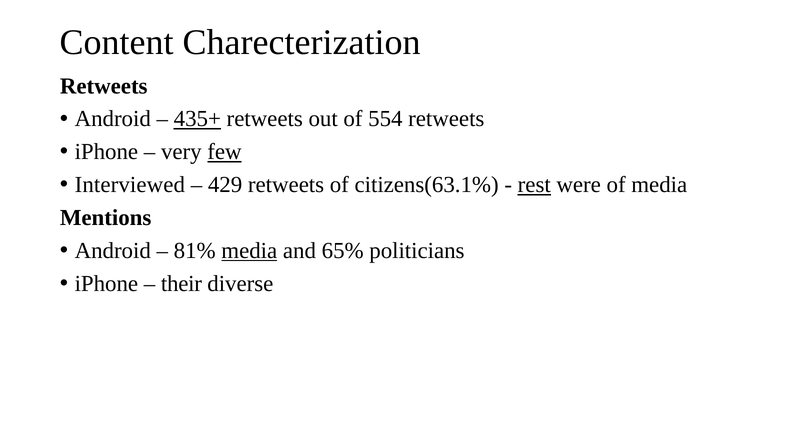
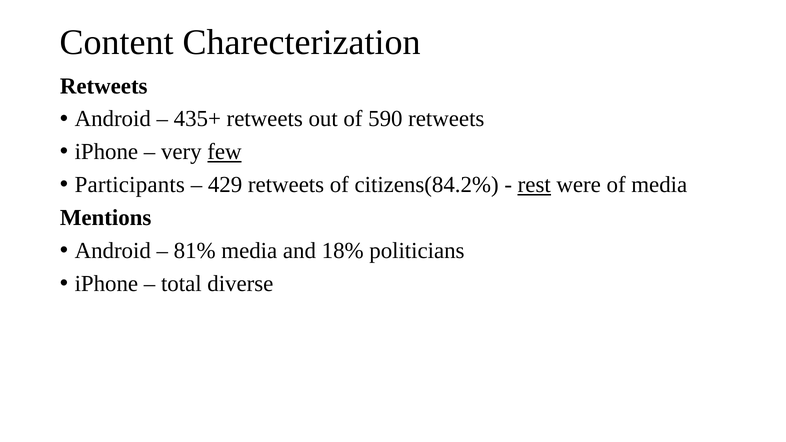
435+ underline: present -> none (197, 119)
554: 554 -> 590 (385, 119)
Interviewed: Interviewed -> Participants (130, 185)
citizens(63.1%: citizens(63.1% -> citizens(84.2% (427, 185)
media underline: present -> none (249, 251)
65%: 65% -> 18% (343, 251)
their: their -> total (181, 284)
